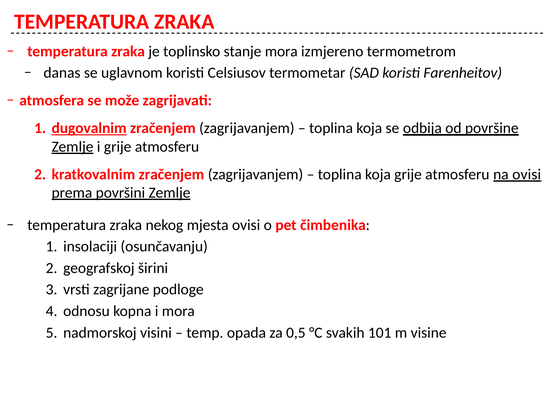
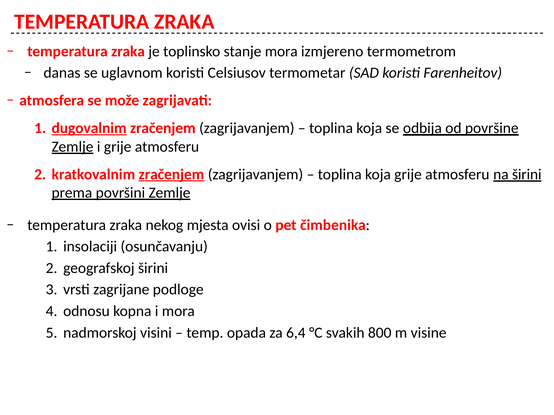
zračenjem underline: none -> present (171, 174)
na ovisi: ovisi -> širini (527, 174)
0,5: 0,5 -> 6,4 (296, 333)
101: 101 -> 800 (380, 333)
